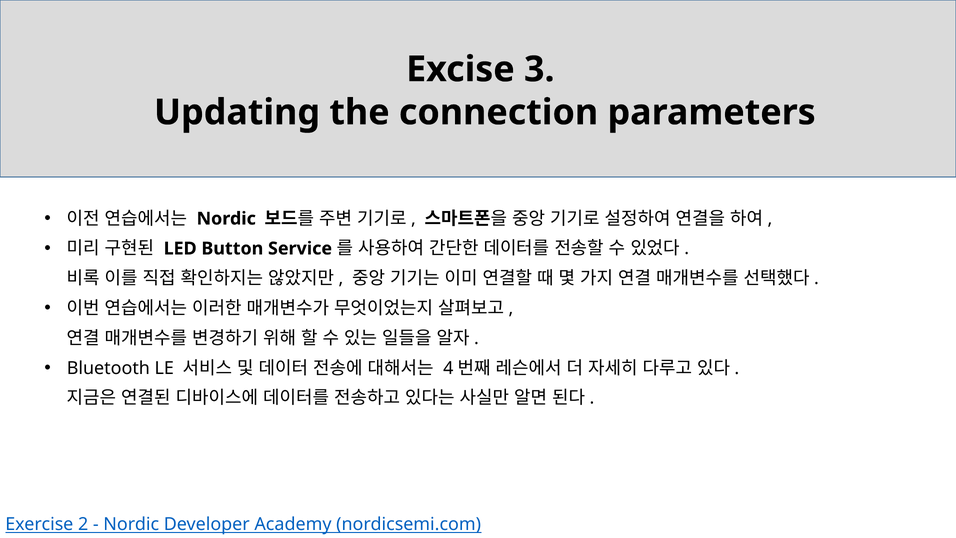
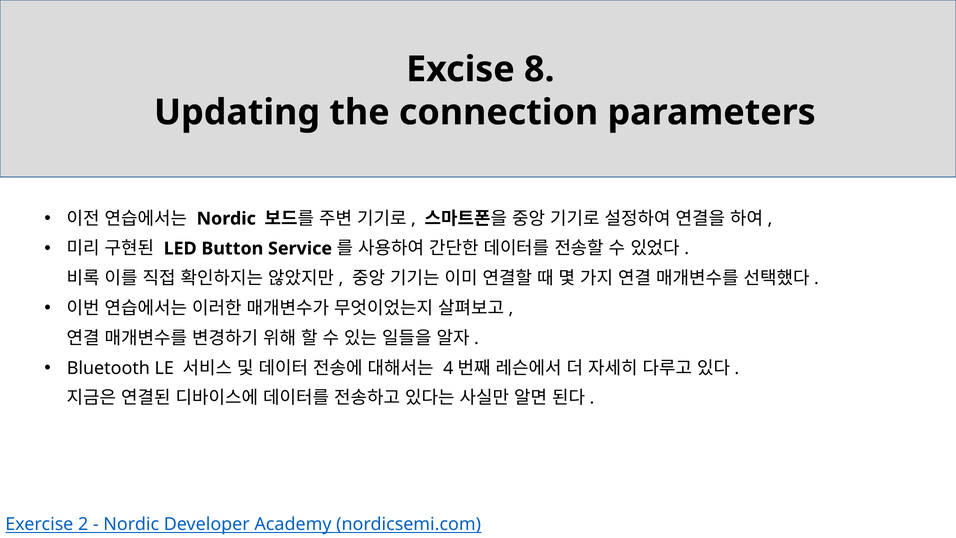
3: 3 -> 8 (539, 69)
